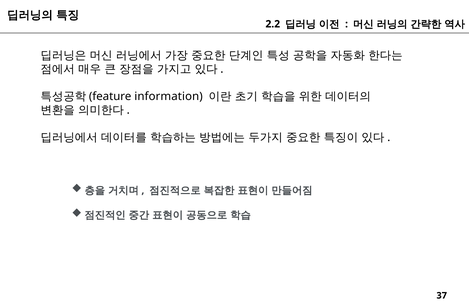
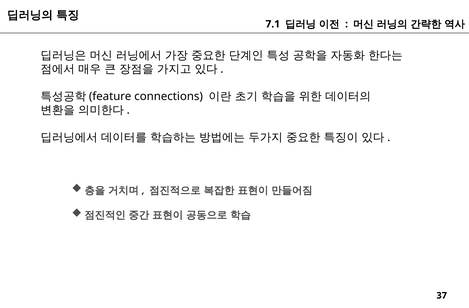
2.2: 2.2 -> 7.1 (273, 24)
information: information -> connections (169, 96)
